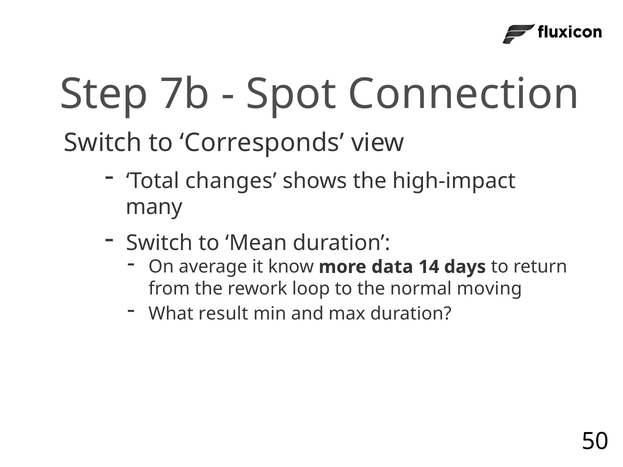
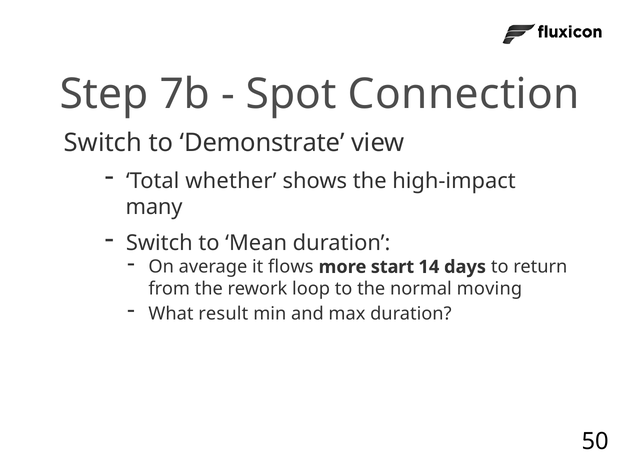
Corresponds: Corresponds -> Demonstrate (262, 143)
changes: changes -> whether (231, 181)
know: know -> flows (291, 267)
data: data -> start (392, 267)
